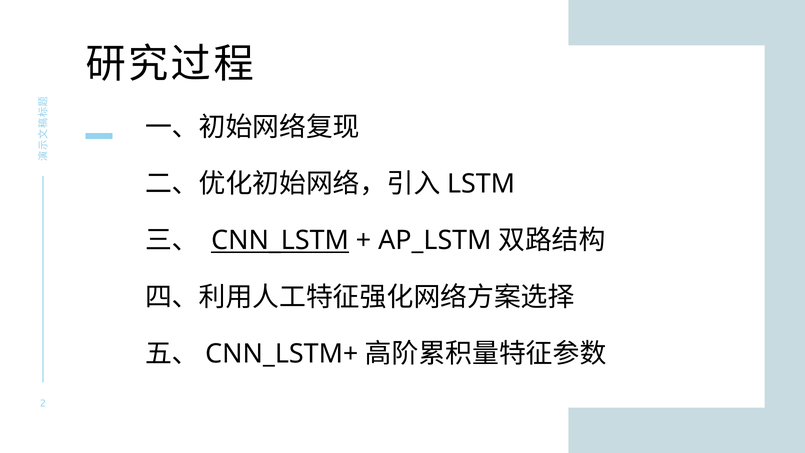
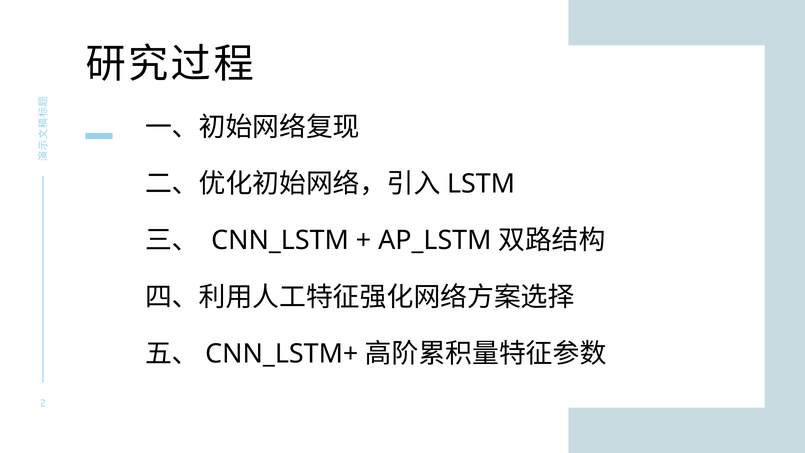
CNN_LSTM underline: present -> none (280, 241)
